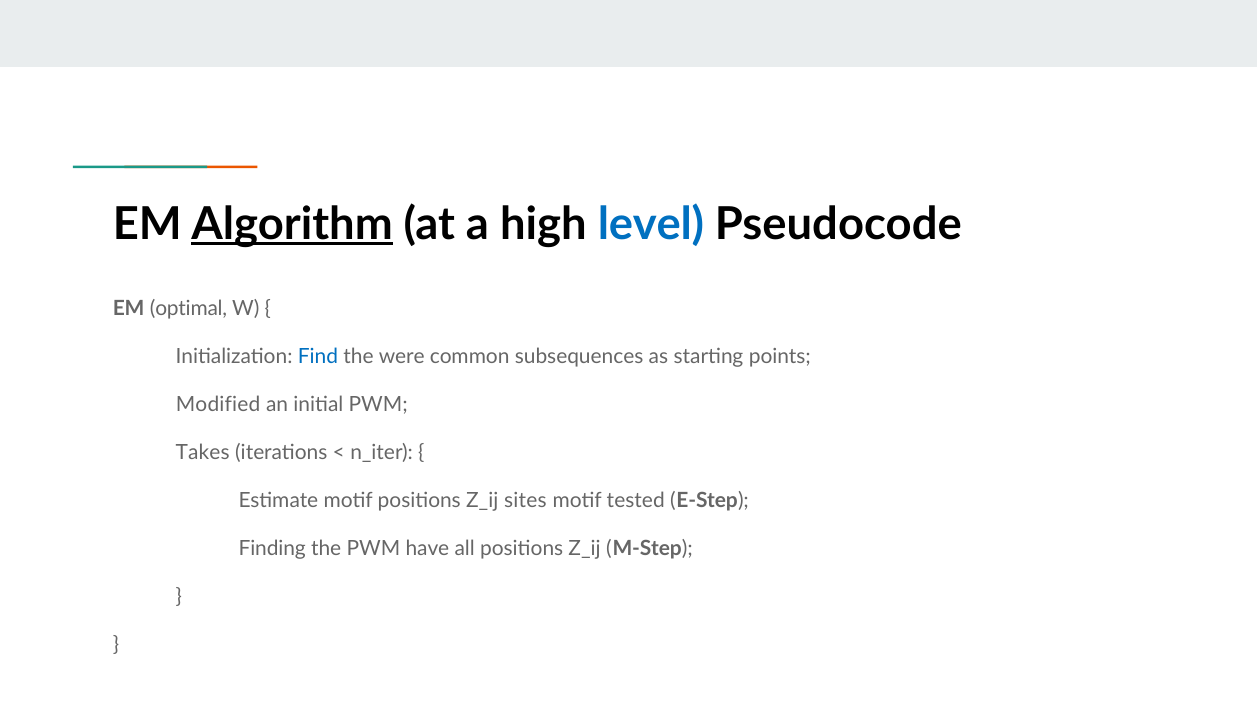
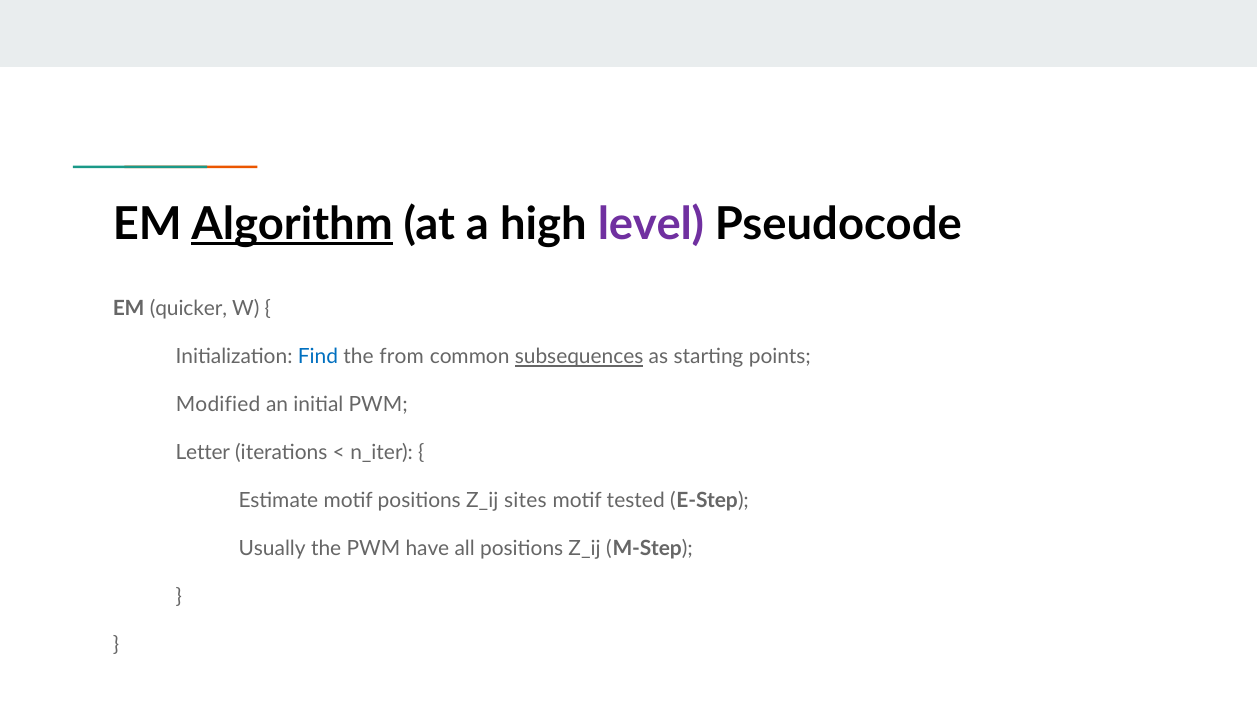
level colour: blue -> purple (651, 224)
optimal: optimal -> quicker (189, 309)
were: were -> from (402, 357)
subsequences underline: none -> present (579, 357)
Takes: Takes -> Letter (203, 453)
Finding: Finding -> Usually (272, 549)
